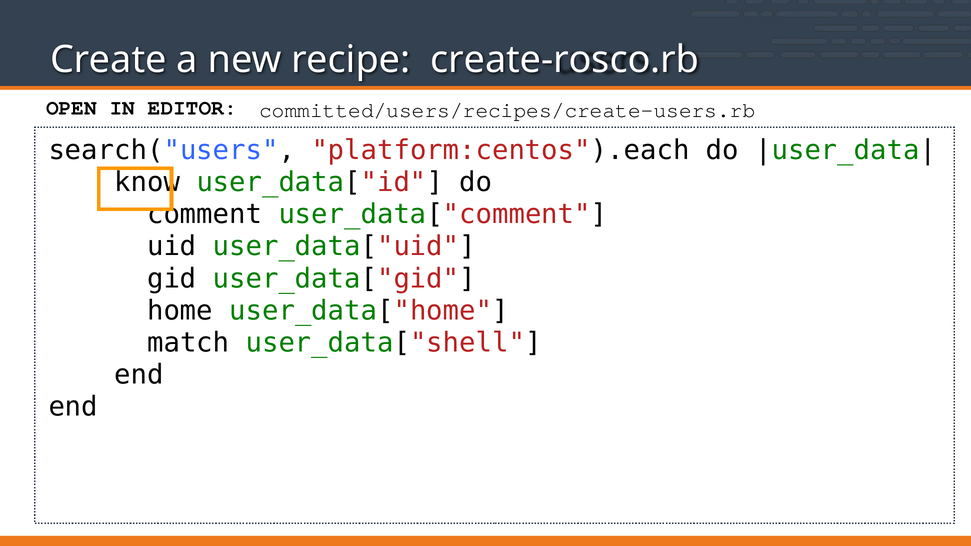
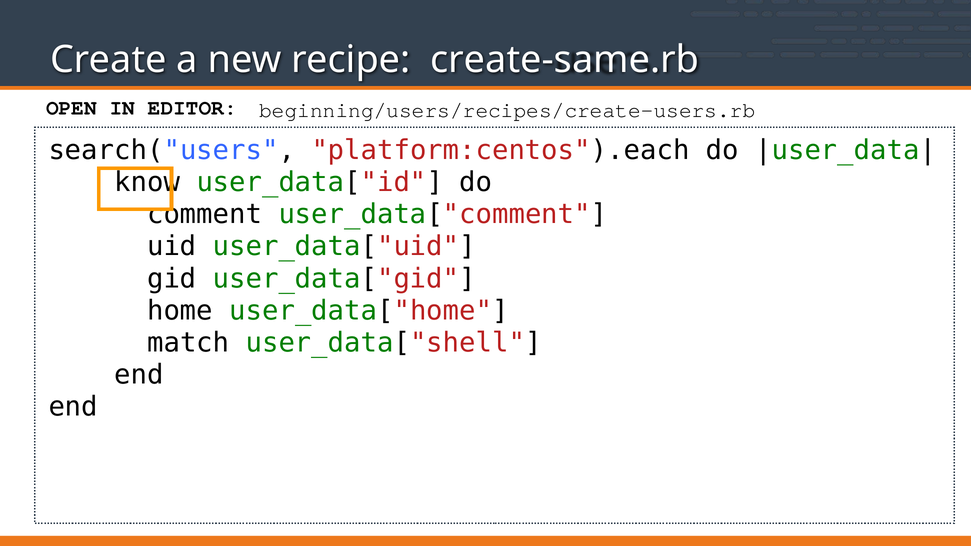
create-rosco.rb: create-rosco.rb -> create-same.rb (565, 60)
committed/users/recipes/create-users.rb: committed/users/recipes/create-users.rb -> beginning/users/recipes/create-users.rb (507, 110)
